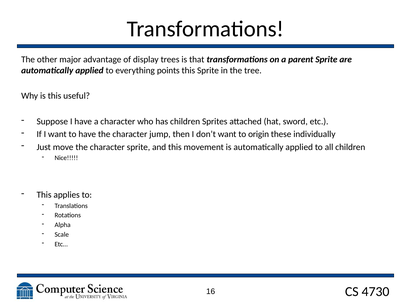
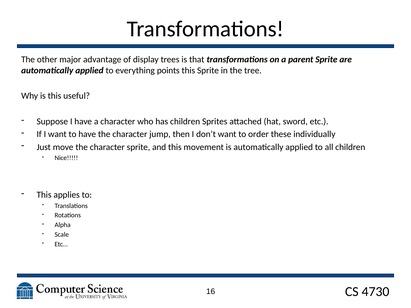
origin: origin -> order (259, 134)
